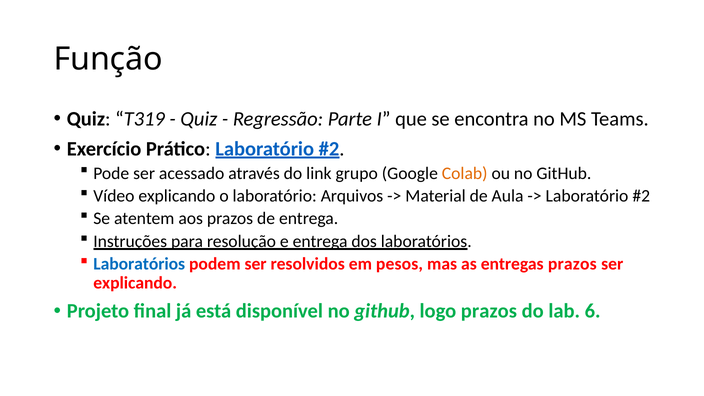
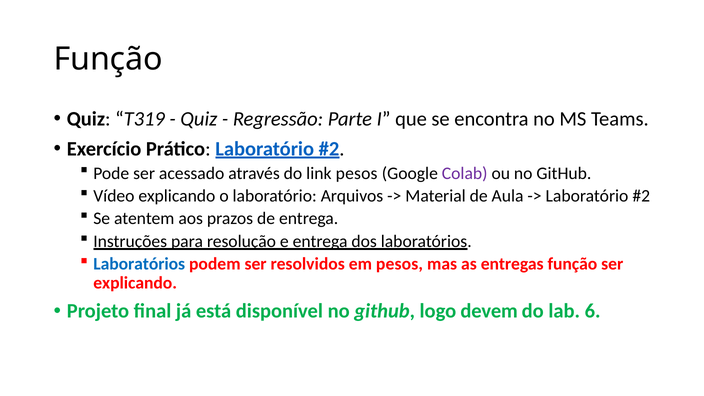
link grupo: grupo -> pesos (357, 173)
Colab colour: orange -> purple (465, 173)
entregas prazos: prazos -> função (572, 264)
logo prazos: prazos -> devem (489, 311)
